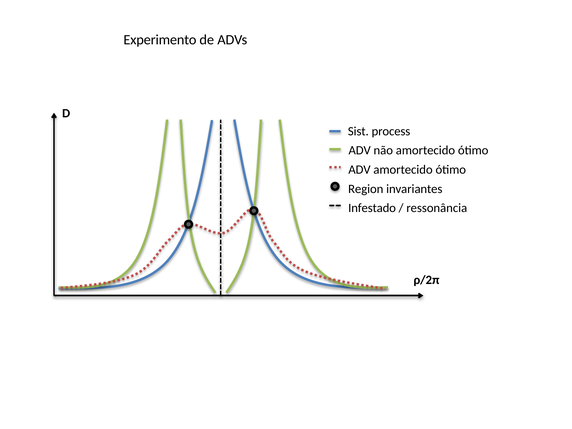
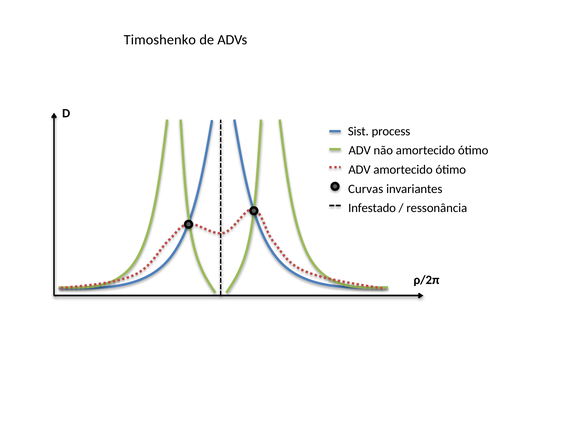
Experimento: Experimento -> Timoshenko (160, 40)
Region: Region -> Curvas (366, 189)
